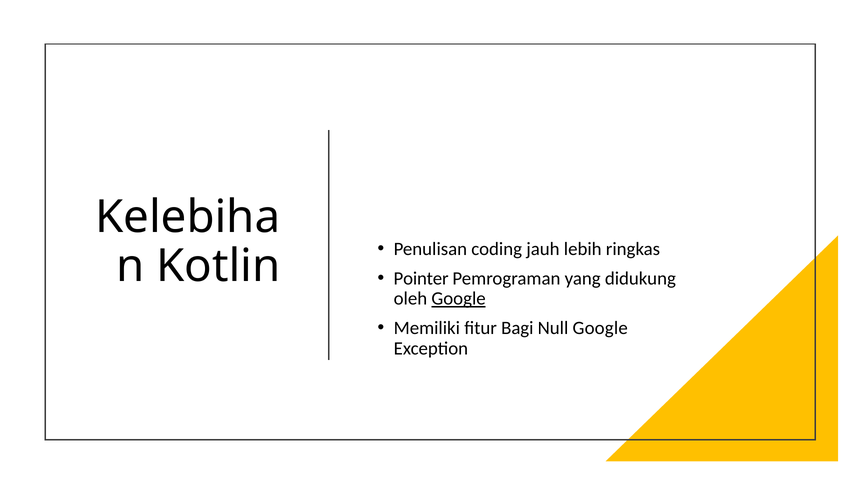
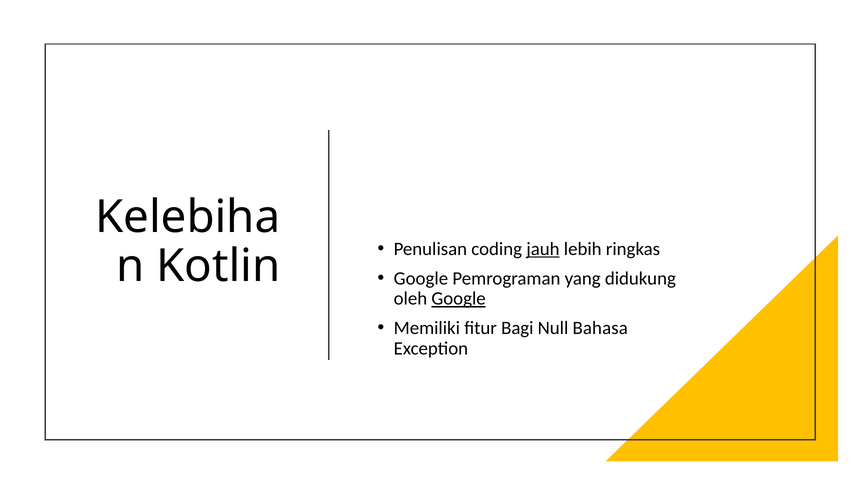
jauh underline: none -> present (543, 249)
Pointer: Pointer -> Google (421, 279)
Null Google: Google -> Bahasa (600, 328)
